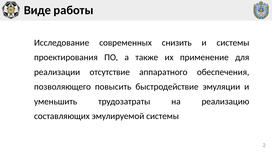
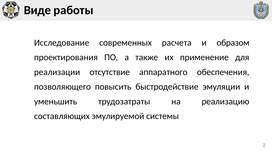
снизить: снизить -> расчета (177, 43)
и системы: системы -> образом (233, 43)
